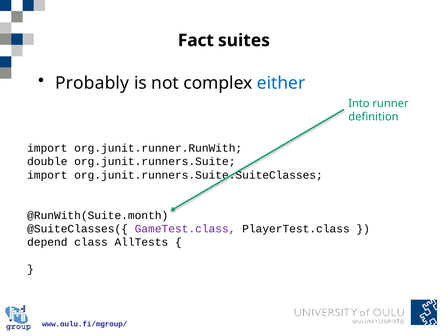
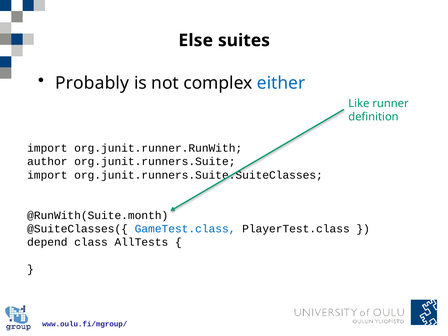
Fact: Fact -> Else (196, 40)
Into: Into -> Like (359, 103)
double: double -> author (47, 162)
GameTest.class colour: purple -> blue (185, 229)
